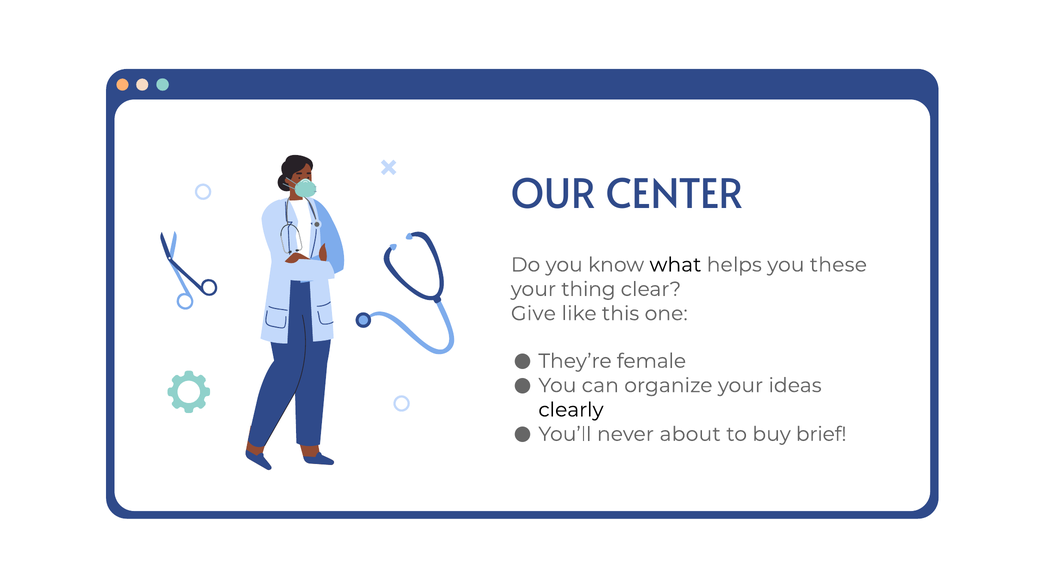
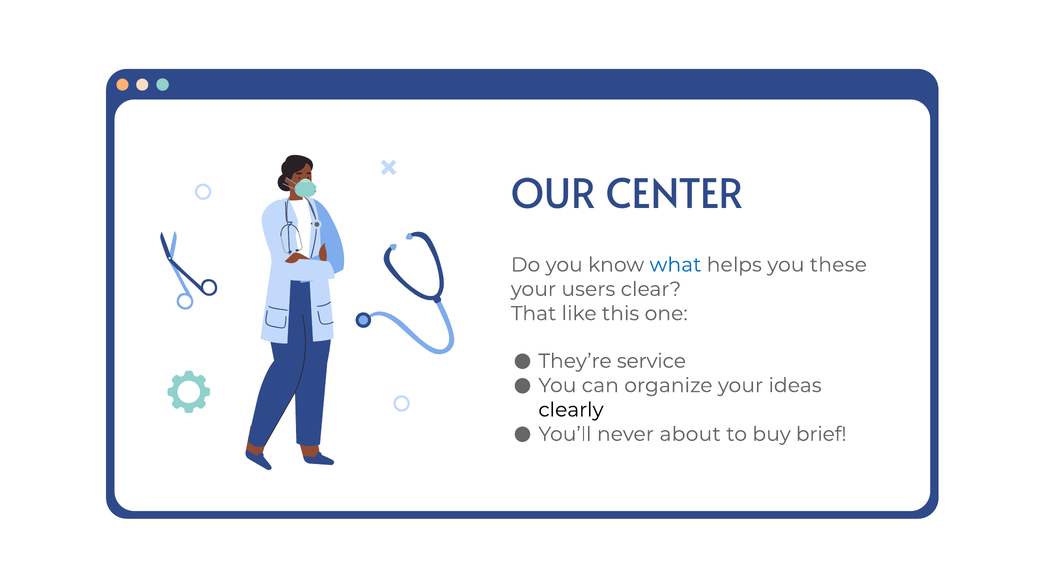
what colour: black -> blue (675, 265)
thing: thing -> users (588, 289)
Give: Give -> That (534, 314)
female: female -> service (651, 361)
